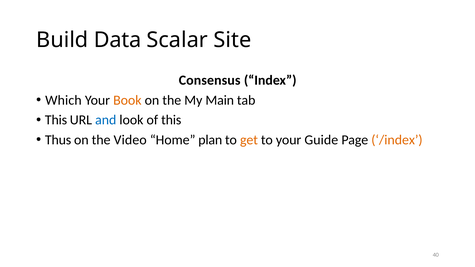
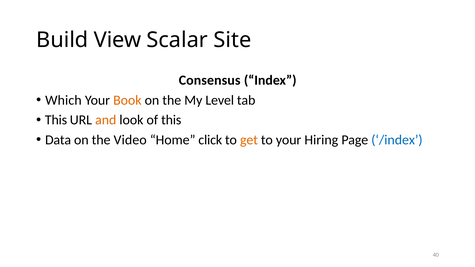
Data: Data -> View (118, 40)
Main: Main -> Level (220, 100)
and colour: blue -> orange (106, 120)
Thus: Thus -> Data (58, 140)
plan: plan -> click (210, 140)
Guide: Guide -> Hiring (321, 140)
/index colour: orange -> blue (397, 140)
